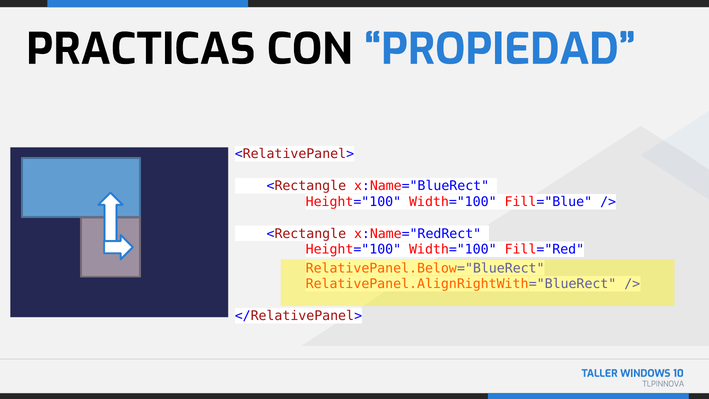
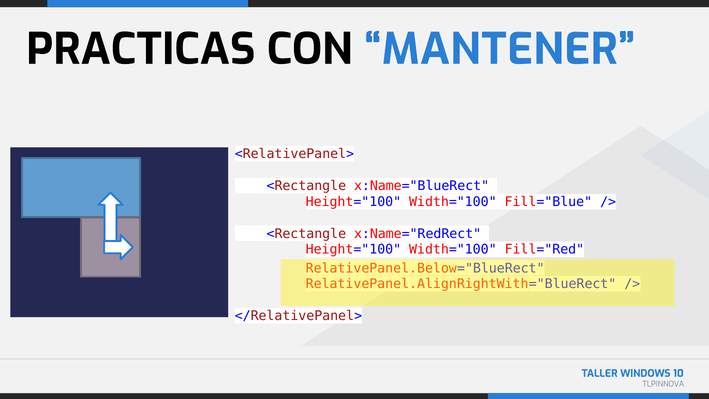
PROPIEDAD: PROPIEDAD -> MANTENER (500, 49)
